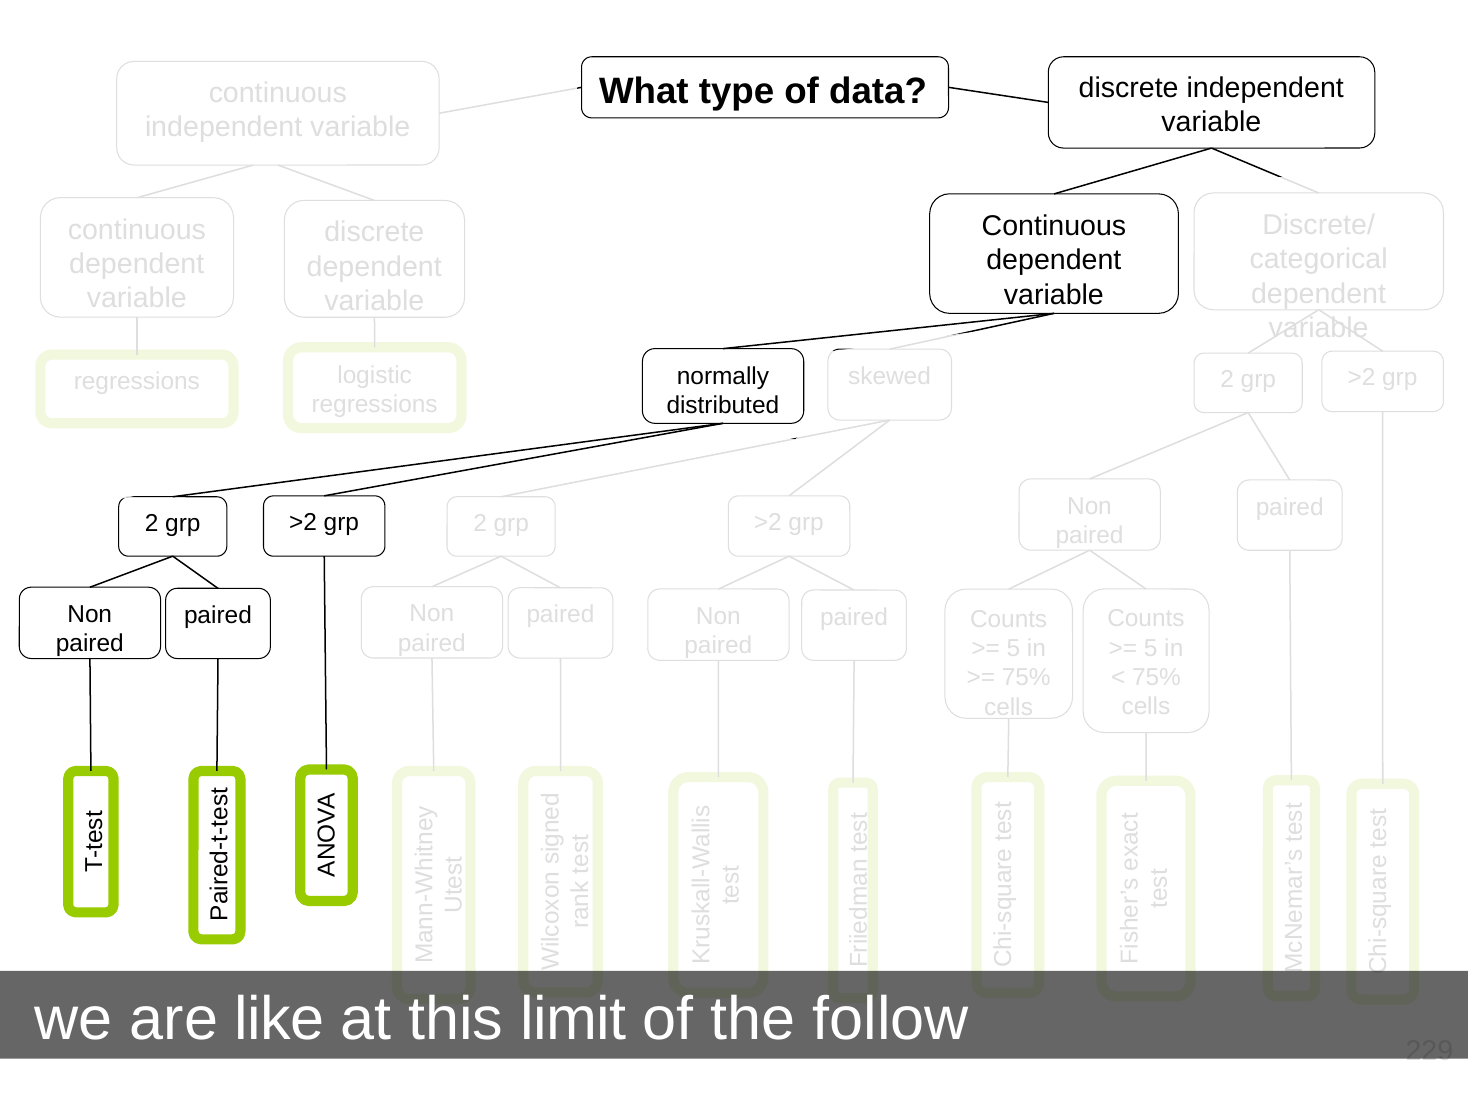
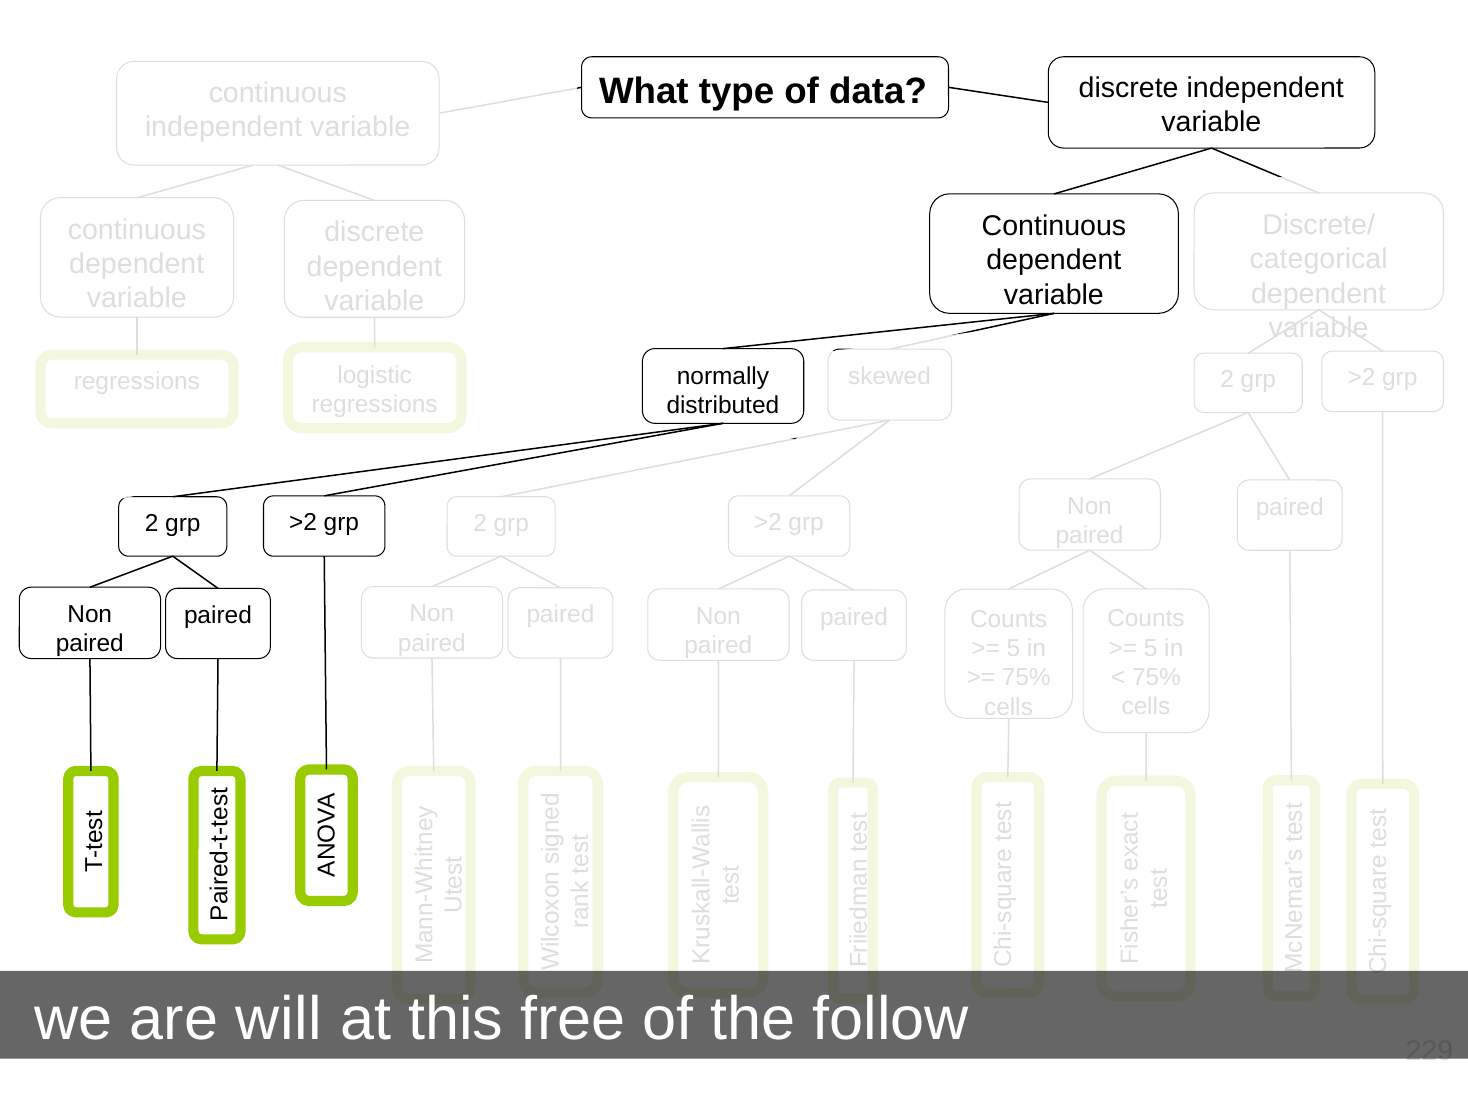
like: like -> will (279, 1019)
limit: limit -> free (573, 1019)
